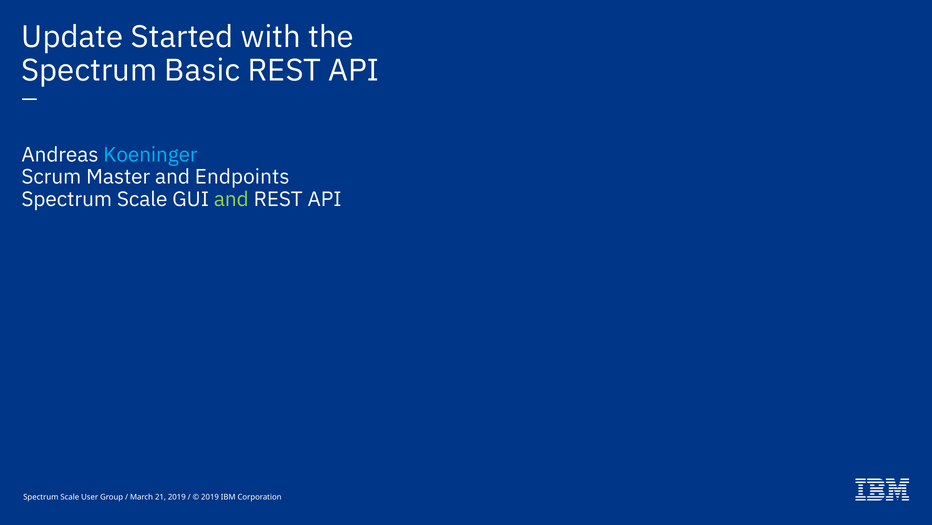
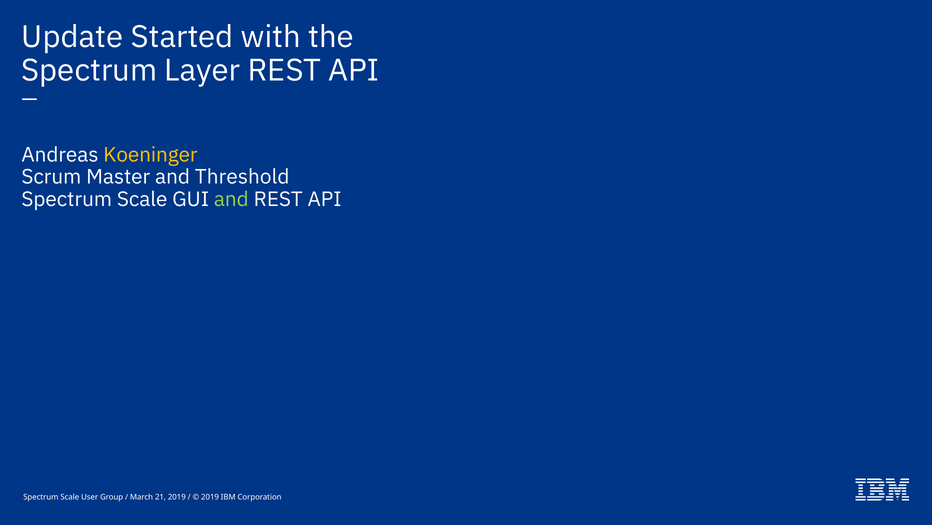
Basic: Basic -> Layer (202, 71)
Koeninger colour: light blue -> yellow (150, 155)
Endpoints: Endpoints -> Threshold (242, 177)
